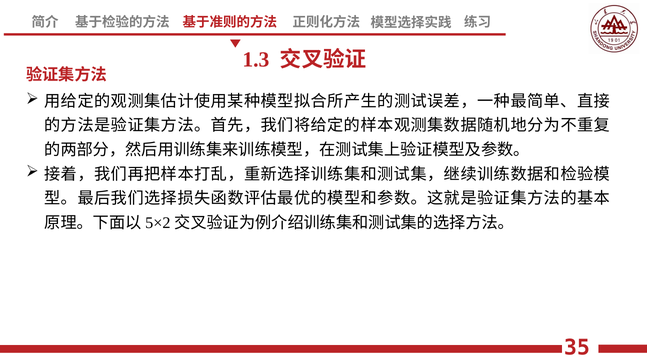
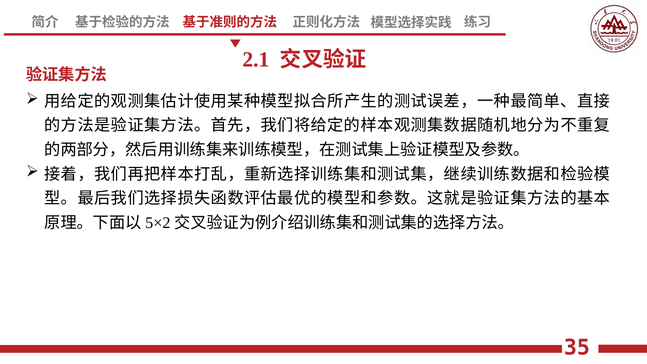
1.3: 1.3 -> 2.1 (256, 60)
